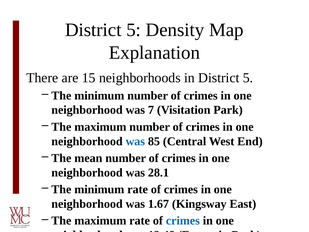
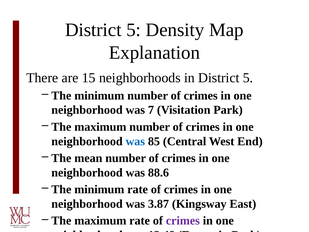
28.1: 28.1 -> 88.6 (158, 172)
1.67: 1.67 -> 3.87 (158, 204)
crimes colour: blue -> purple (183, 220)
